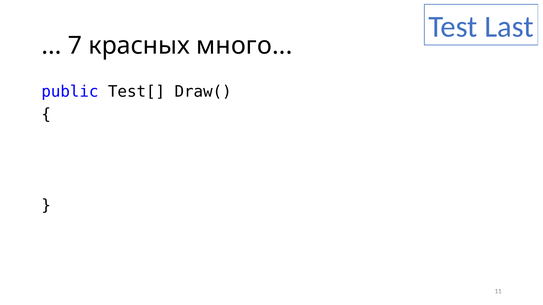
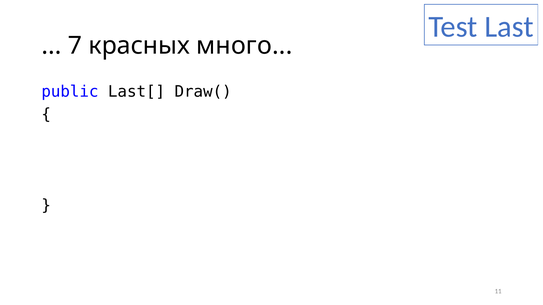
Test[: Test[ -> Last[ (137, 92)
